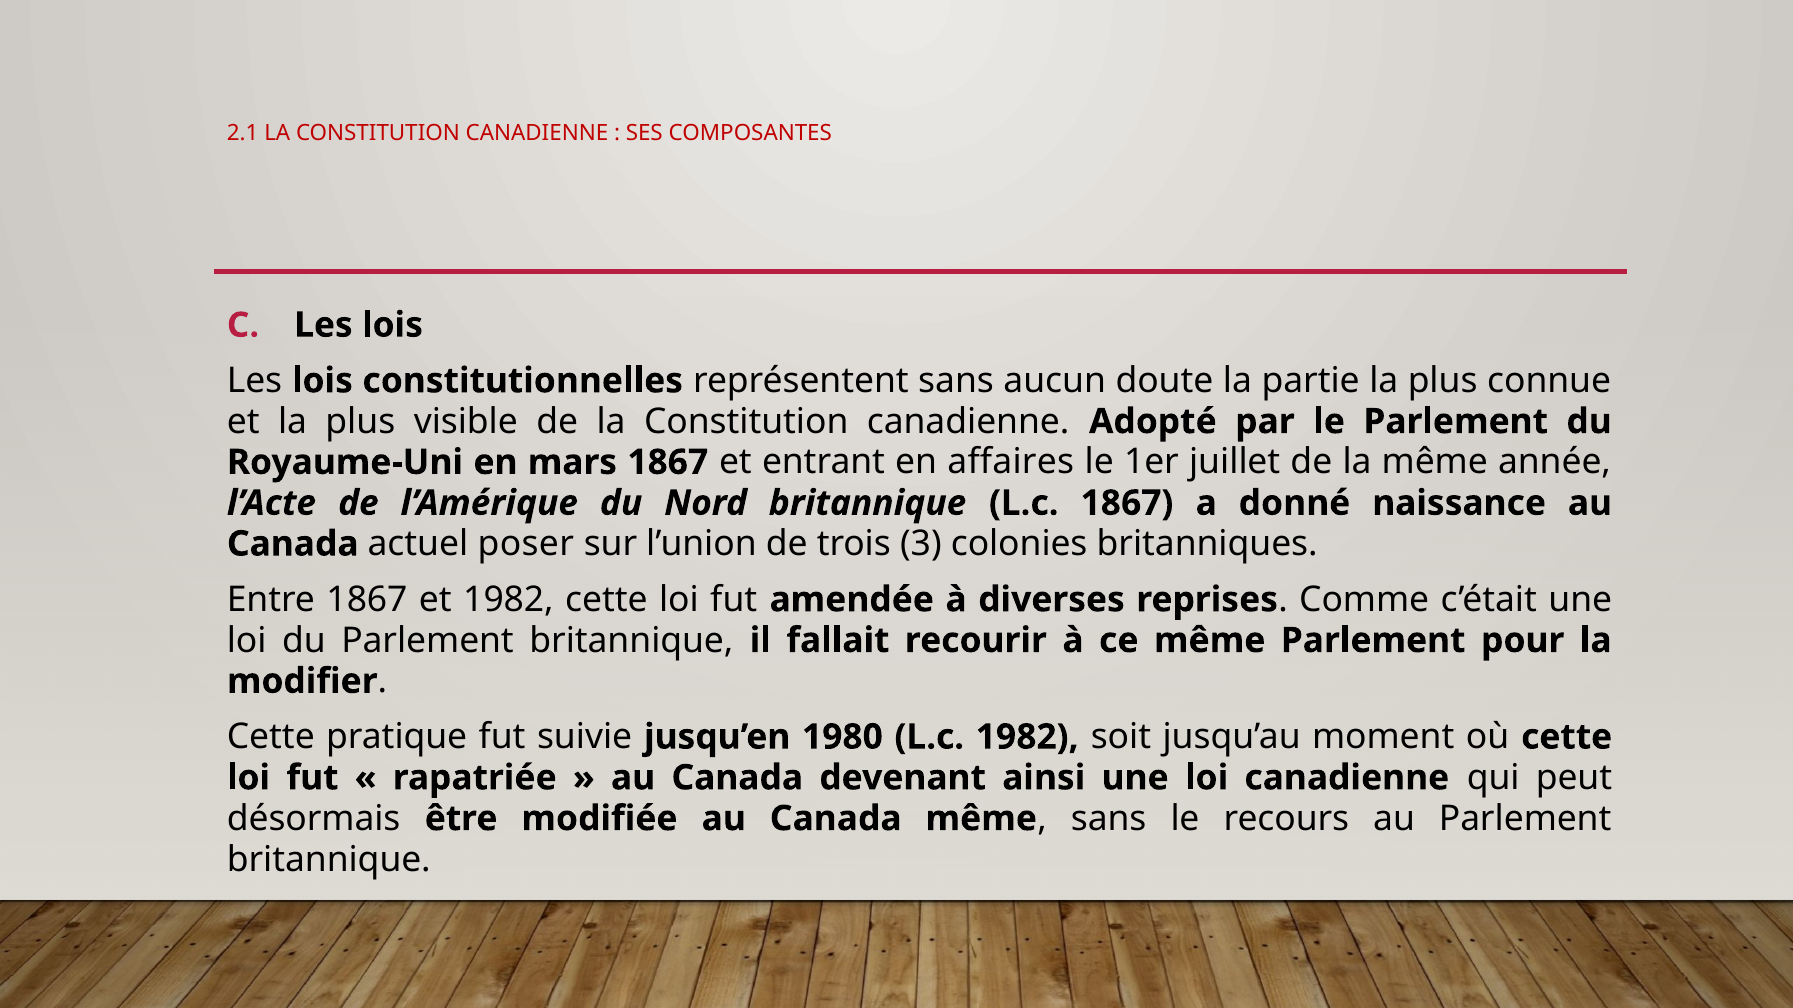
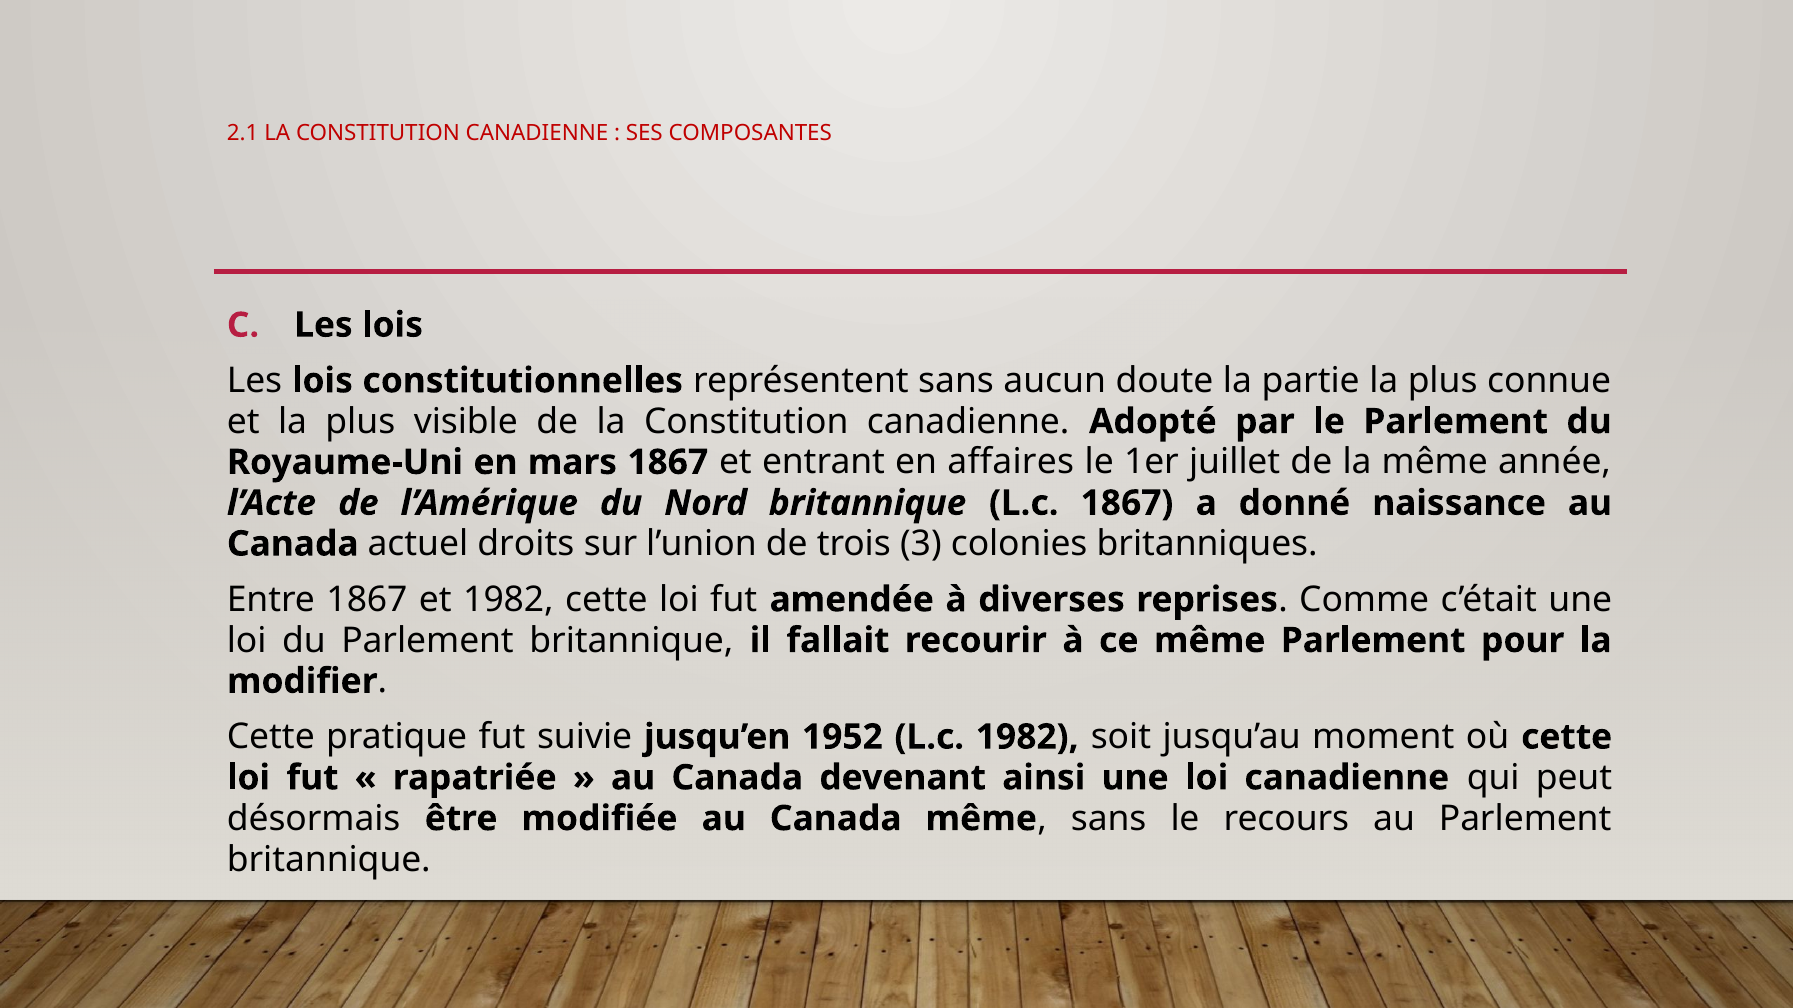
poser: poser -> droits (526, 544)
1980: 1980 -> 1952 (842, 737)
